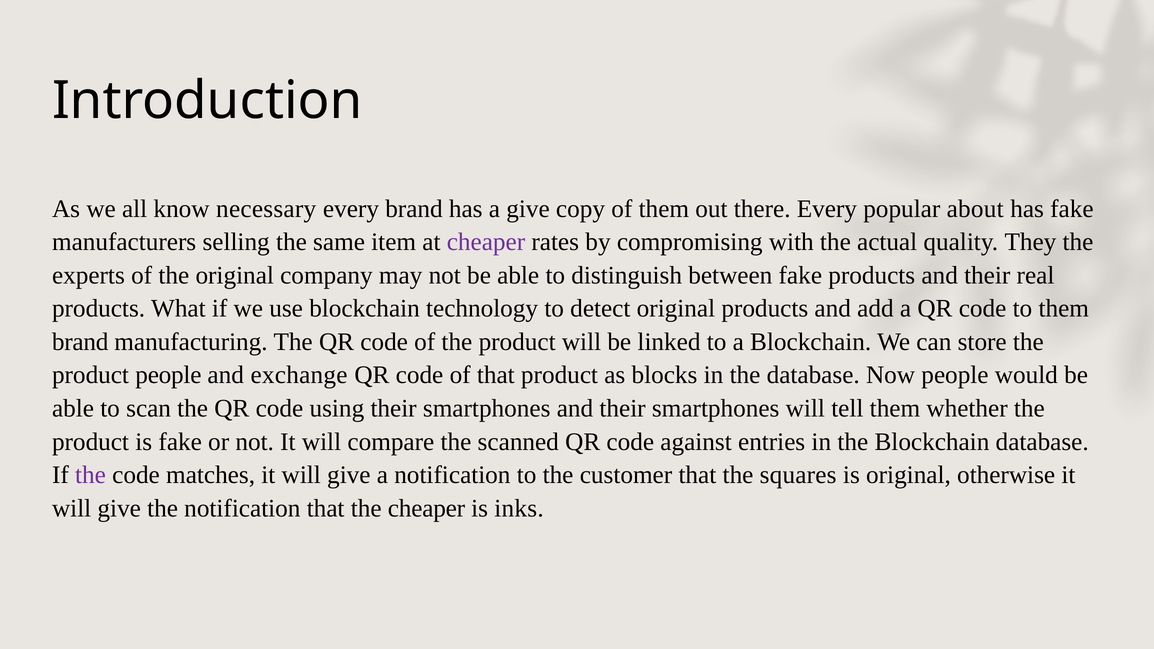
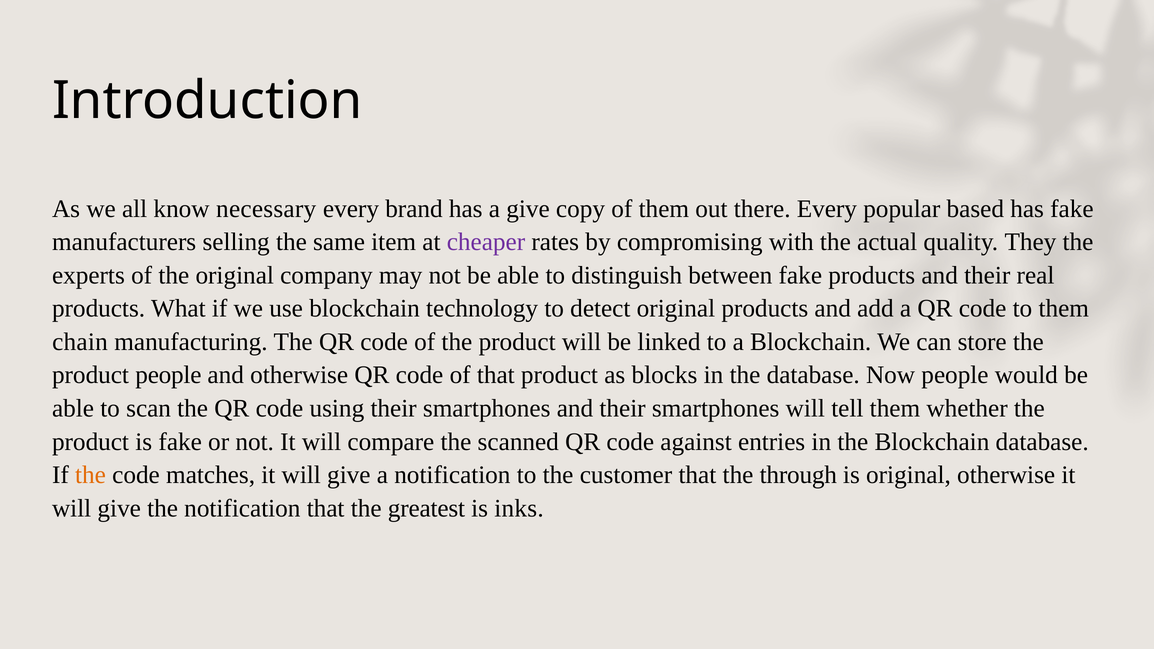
about: about -> based (975, 209)
brand: brand -> chain (80, 342)
and exchange: exchange -> otherwise (299, 375)
the colour: purple -> orange (91, 475)
squares: squares -> through (798, 475)
the cheaper: cheaper -> greatest (426, 508)
